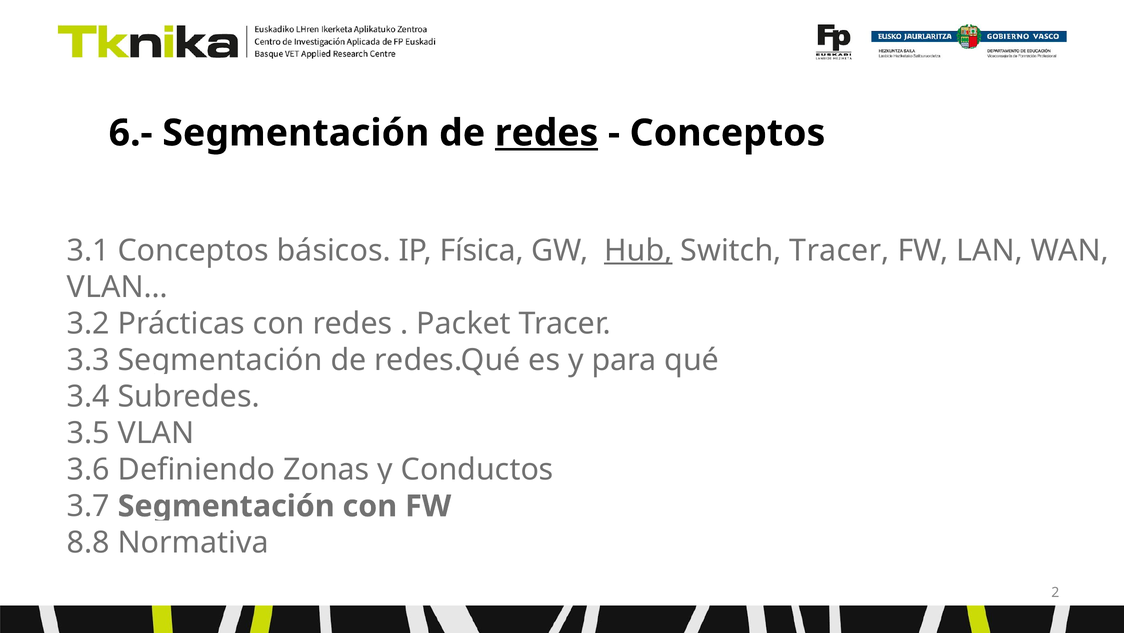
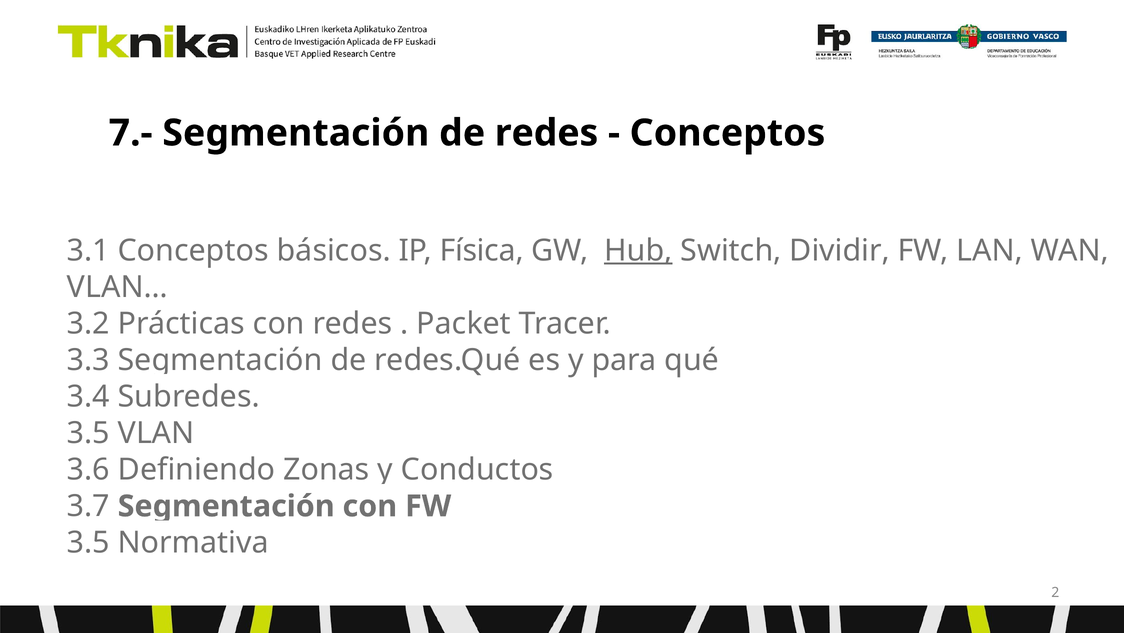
6.-: 6.- -> 7.- (131, 133)
redes underline: present -> none (547, 133)
Switch Tracer: Tracer -> Dividir (840, 250)
8.8: 8.8 -> 3.5 (88, 542)
